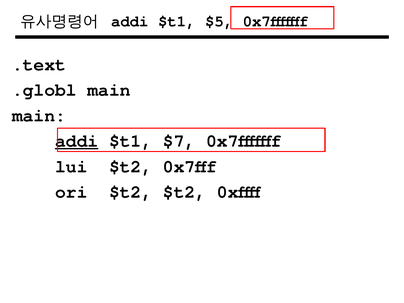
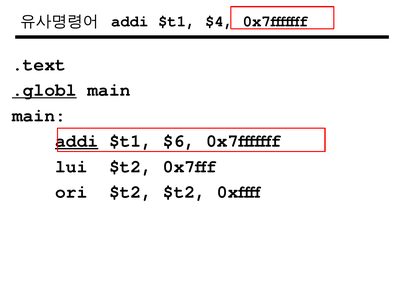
$5: $5 -> $4 (219, 21)
.globl underline: none -> present (44, 90)
$7: $7 -> $6 (179, 141)
